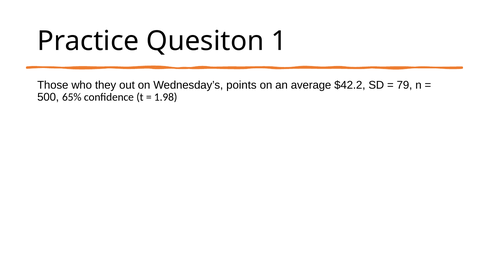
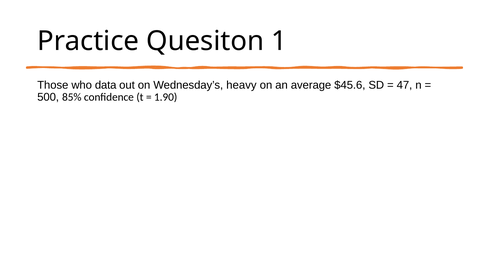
they: they -> data (106, 85)
points: points -> heavy (241, 85)
$42.2: $42.2 -> $45.6 (350, 85)
79: 79 -> 47 (404, 85)
65%: 65% -> 85% (72, 97)
1.98: 1.98 -> 1.90 (166, 97)
